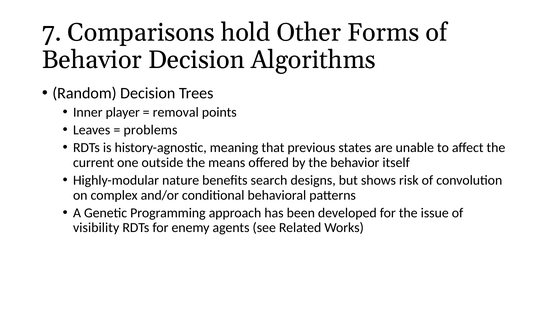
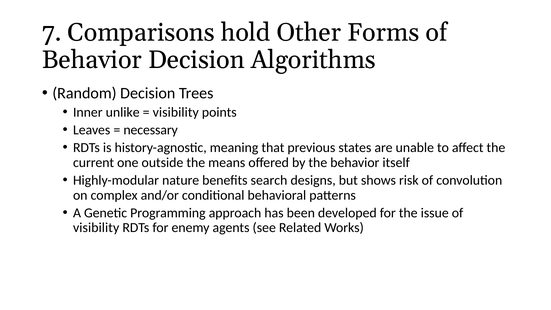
player: player -> unlike (123, 112)
removal: removal -> visibility (176, 112)
problems: problems -> necessary (151, 130)
